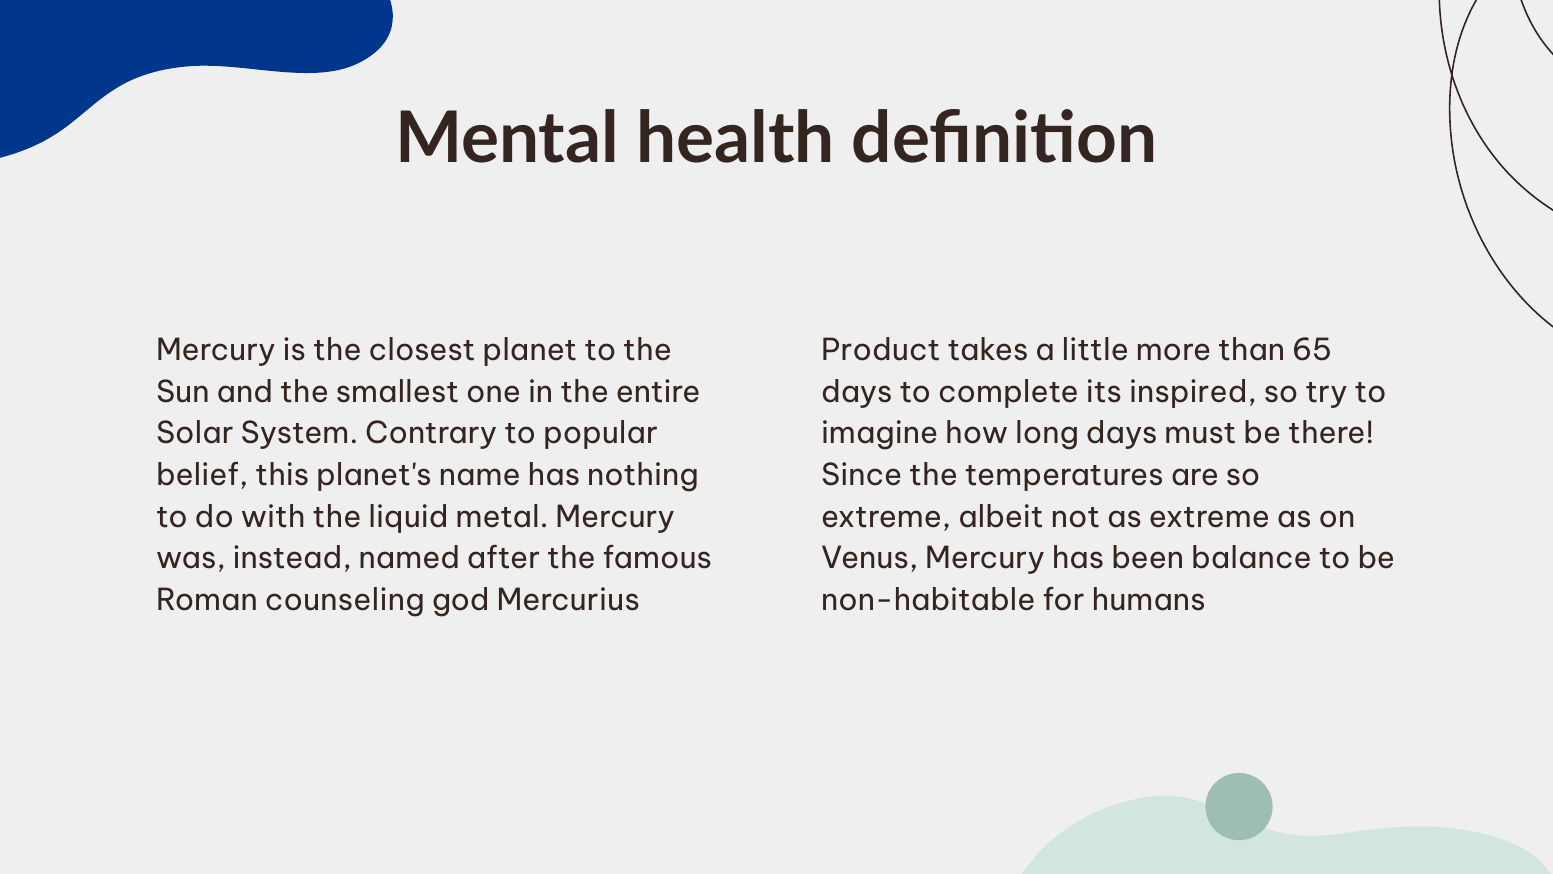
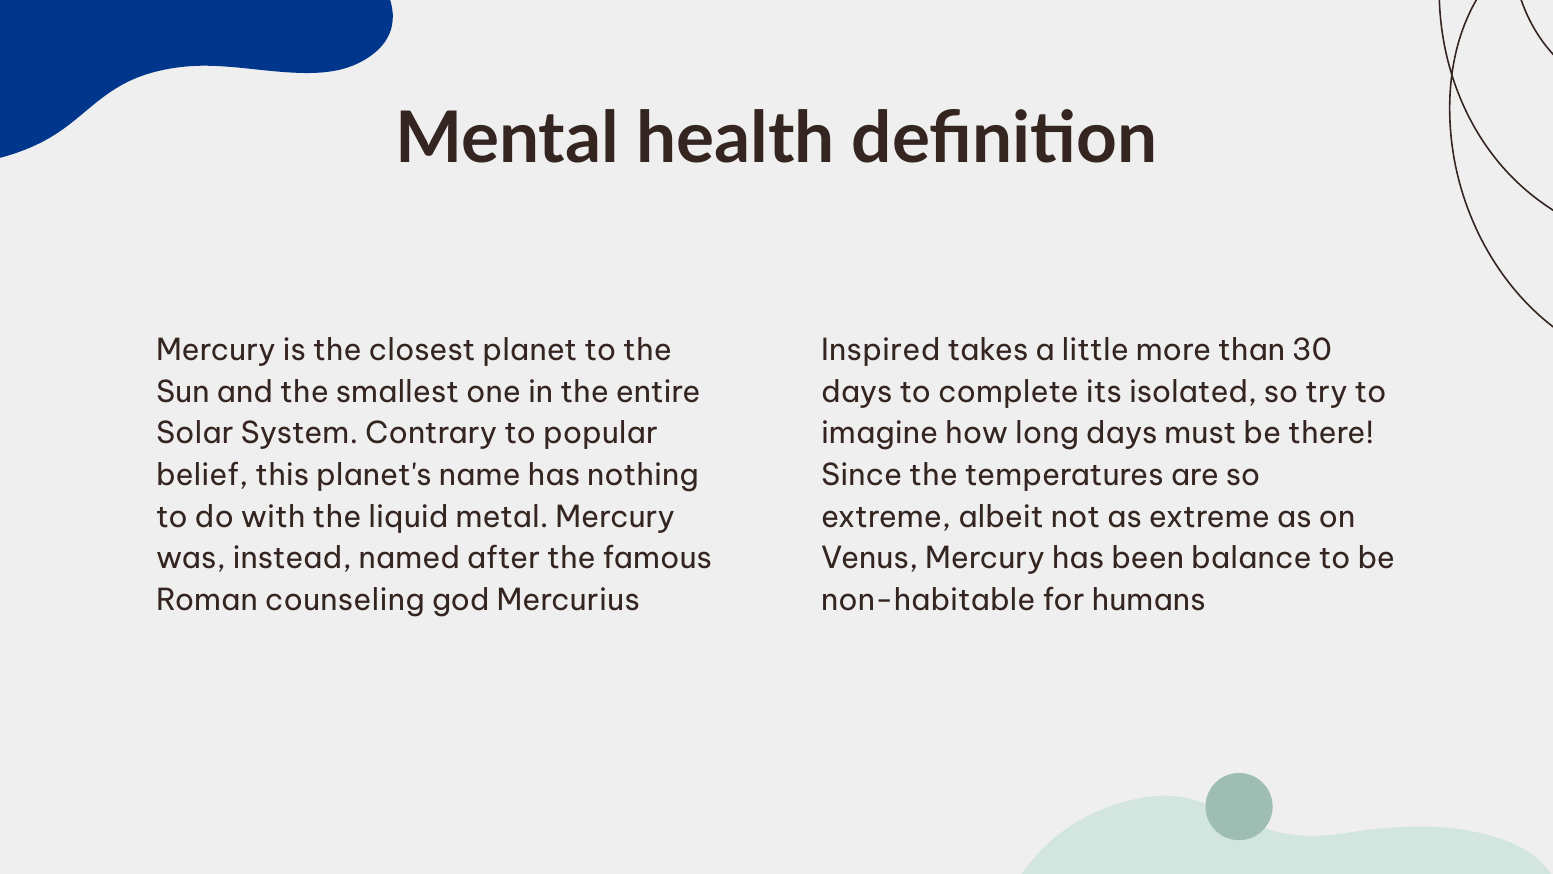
Product: Product -> Inspired (881, 350)
65: 65 -> 30 (1312, 350)
inspired: inspired -> isolated (1193, 392)
